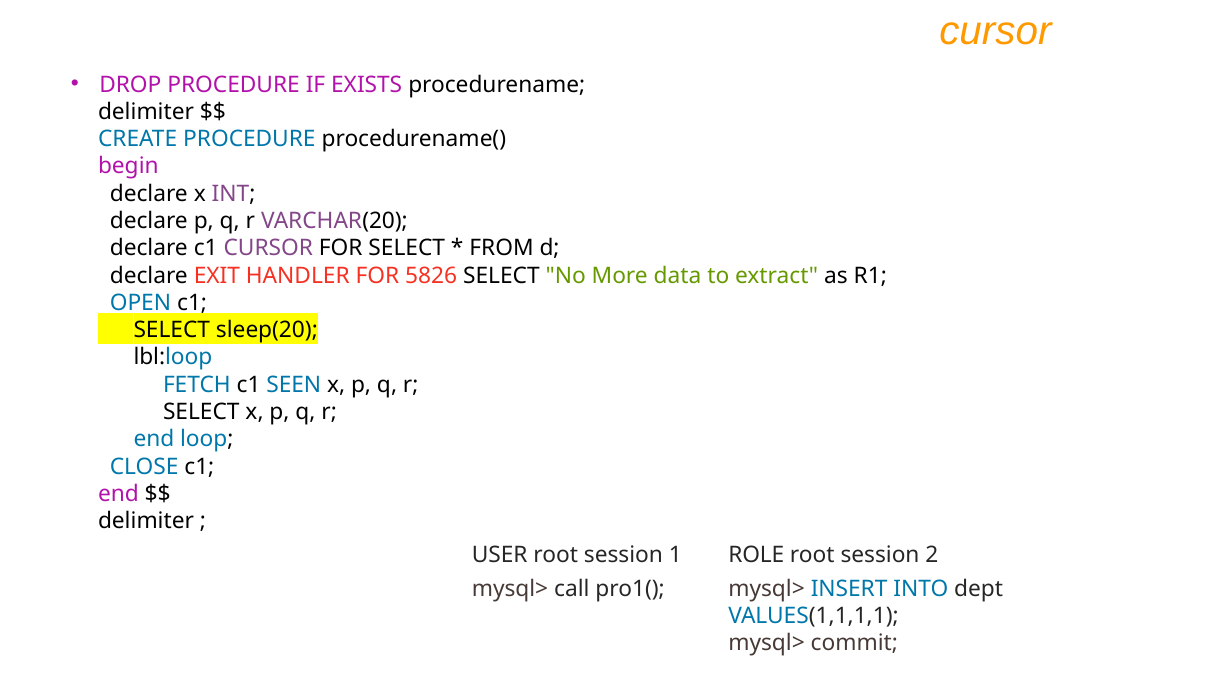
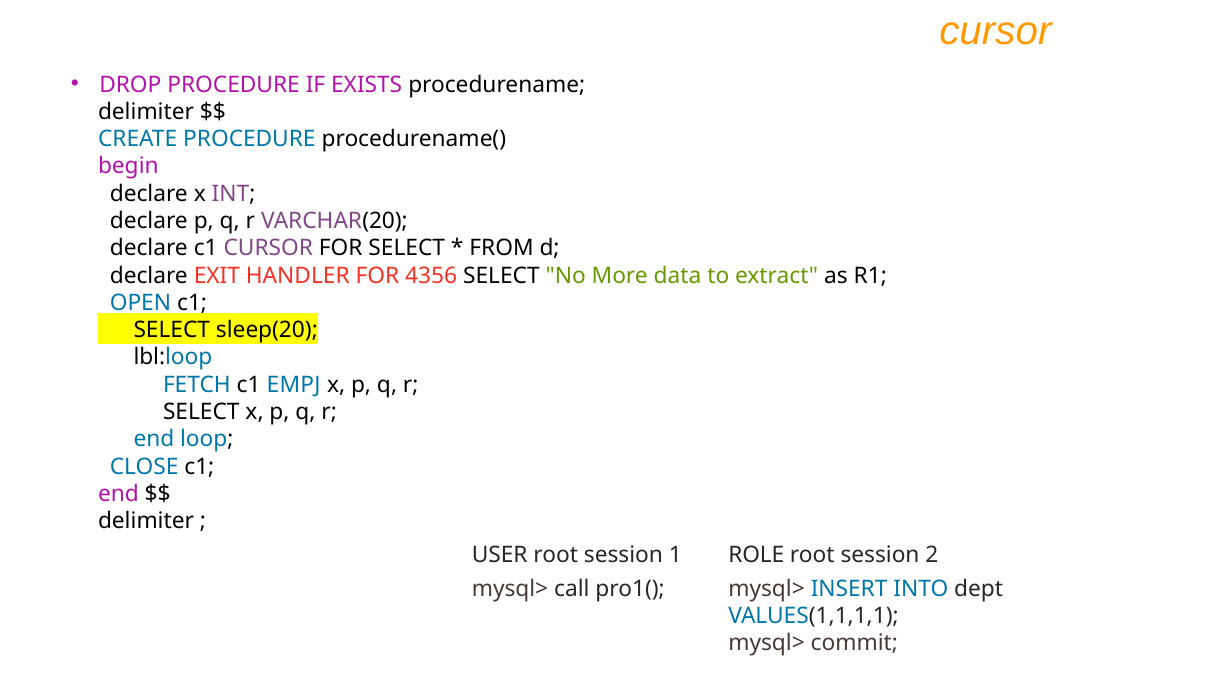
5826: 5826 -> 4356 (431, 275)
SEEN: SEEN -> EMPJ (294, 385)
